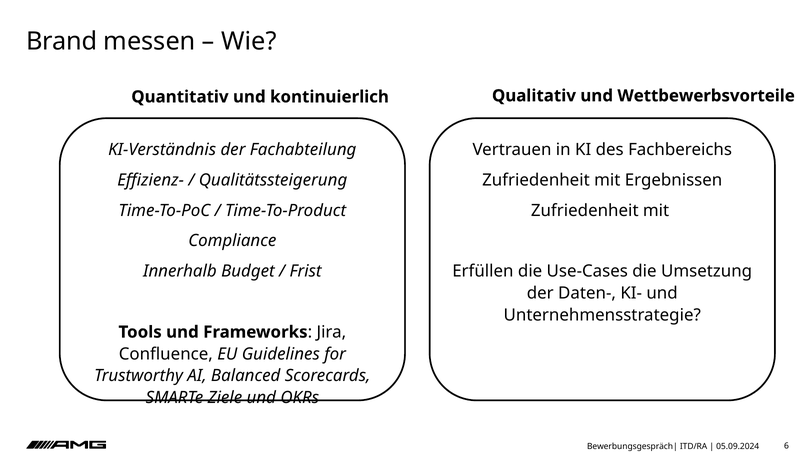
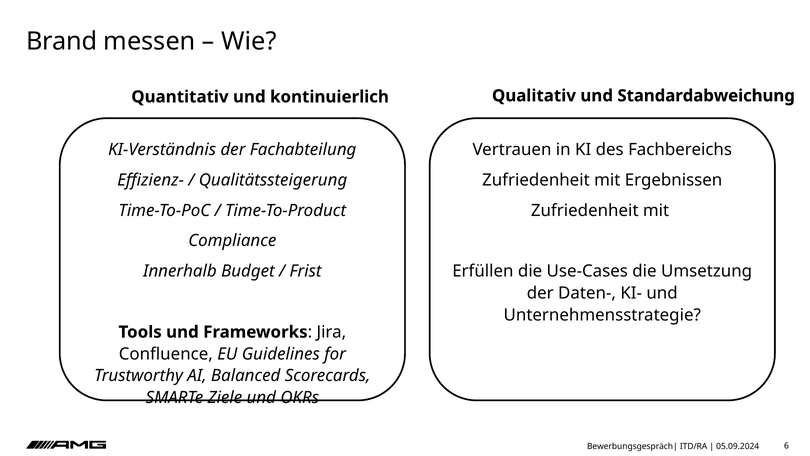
Wettbewerbsvorteile: Wettbewerbsvorteile -> Standardabweichung (706, 96)
